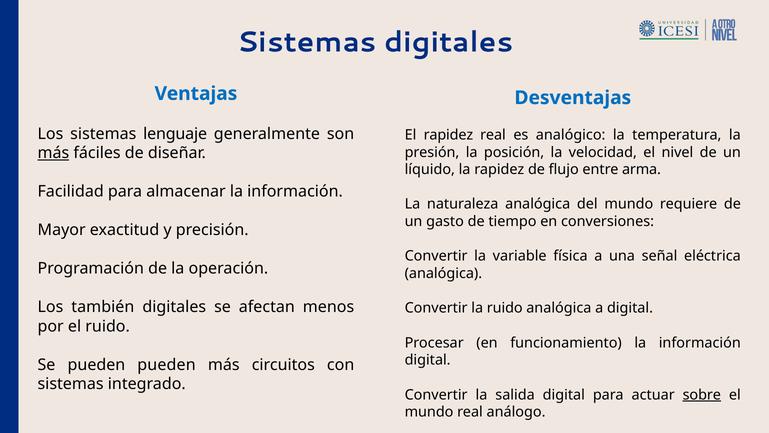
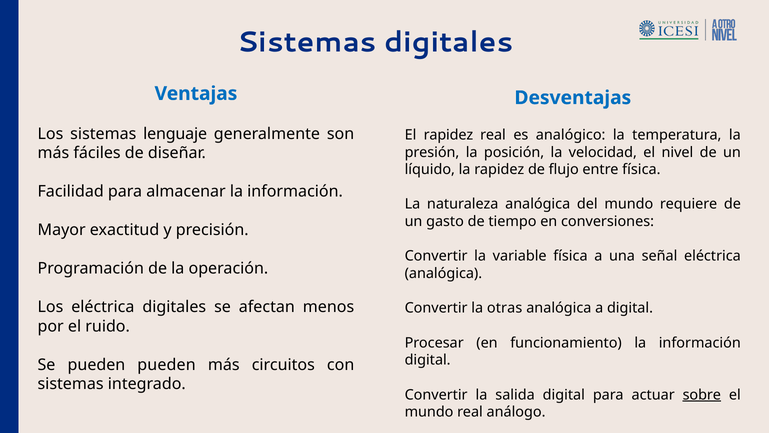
más underline: present -> none (53, 153)
entre arma: arma -> física (641, 169)
Los también: también -> eléctrica (103, 307)
la ruido: ruido -> otras (505, 308)
